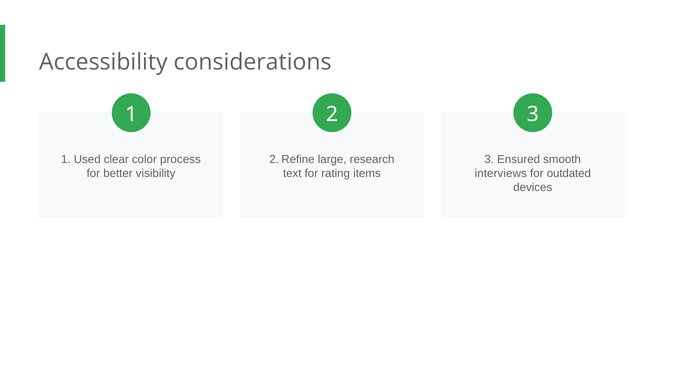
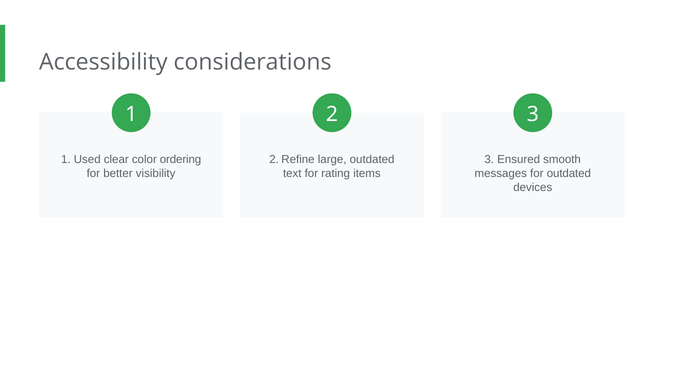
process: process -> ordering (181, 160)
large research: research -> outdated (372, 160)
interviews: interviews -> messages (501, 173)
